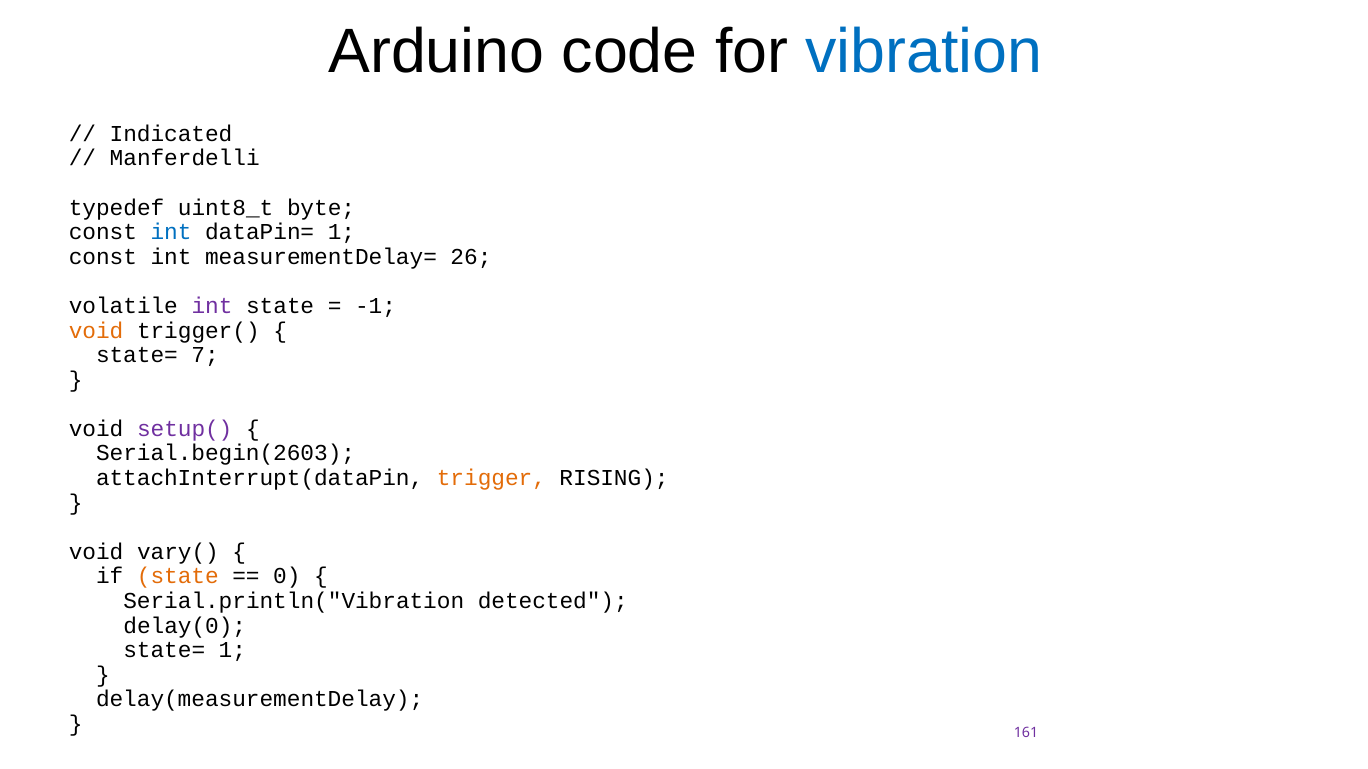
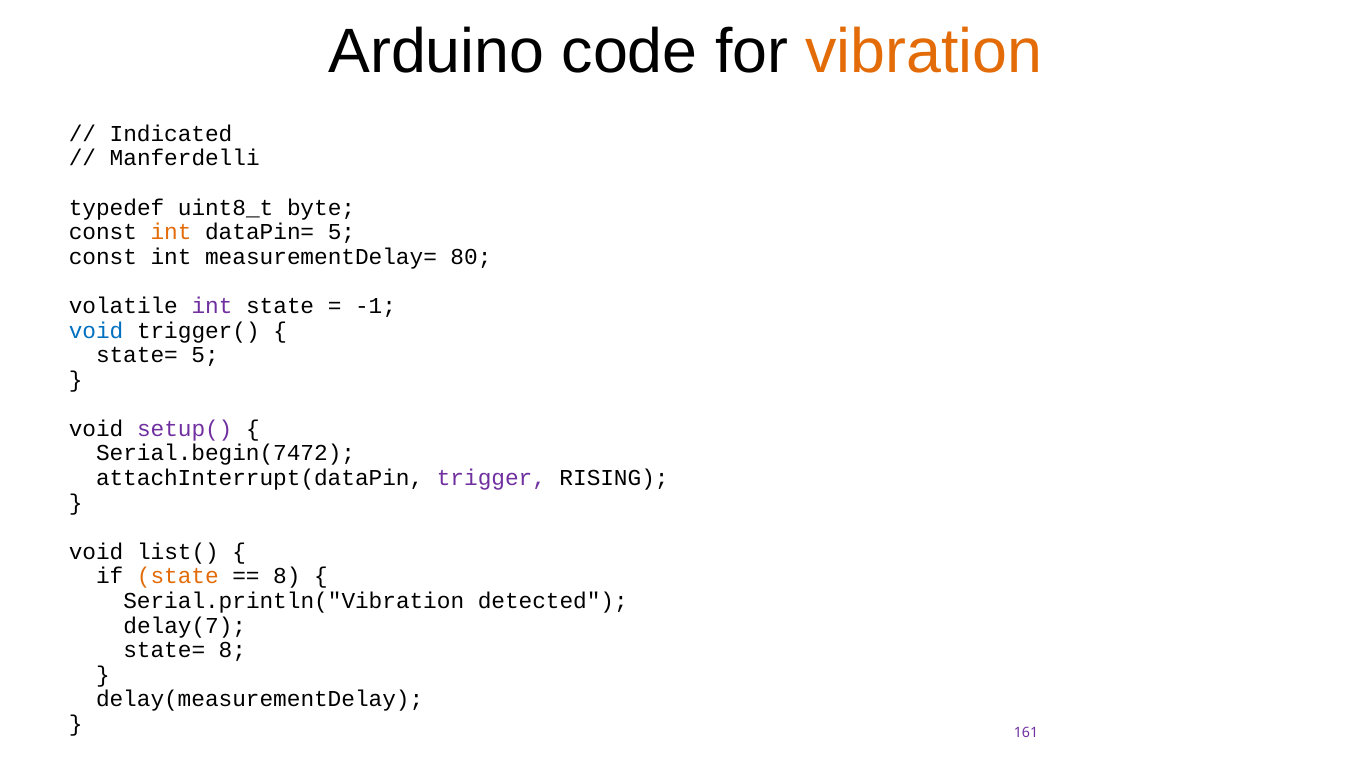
vibration colour: blue -> orange (924, 52)
int colour: blue -> orange (171, 232)
dataPin= 1: 1 -> 5 (341, 232)
26: 26 -> 80 (471, 257)
void colour: orange -> blue (96, 331)
state= 7: 7 -> 5 (205, 355)
Serial.begin(2603: Serial.begin(2603 -> Serial.begin(7472 (226, 454)
trigger colour: orange -> purple (491, 478)
vary(: vary( -> list( (178, 552)
0: 0 -> 8 (287, 577)
delay(0: delay(0 -> delay(7 (185, 626)
state= 1: 1 -> 8 (232, 651)
